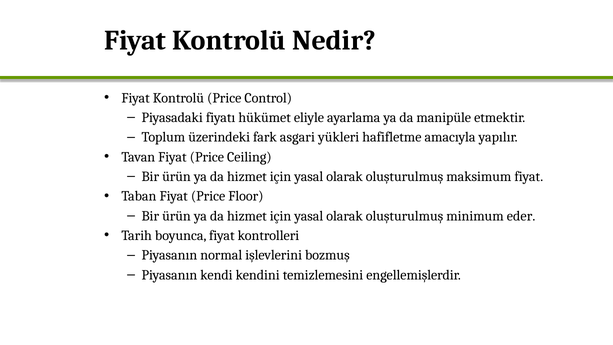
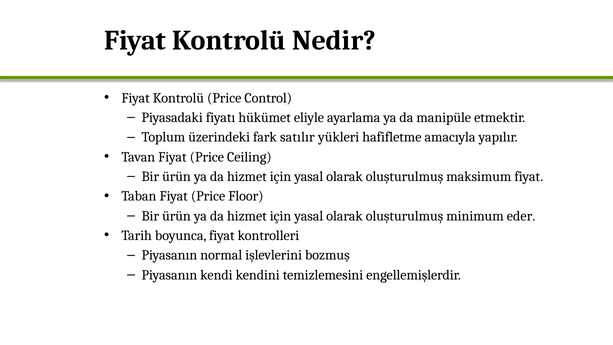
asgari: asgari -> satılır (297, 137)
